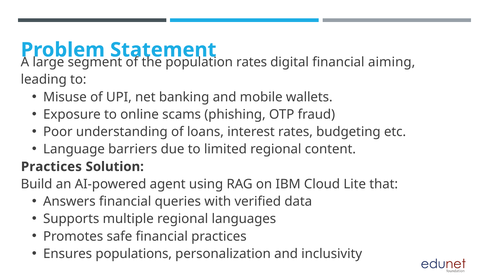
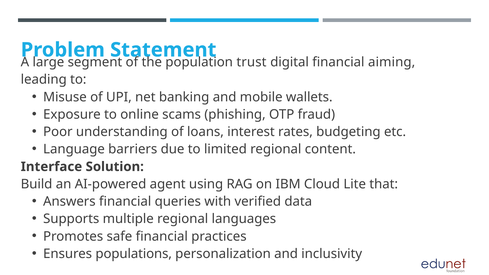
rates: rates -> trust (251, 62)
Practices: Practices -> Interface (51, 167)
